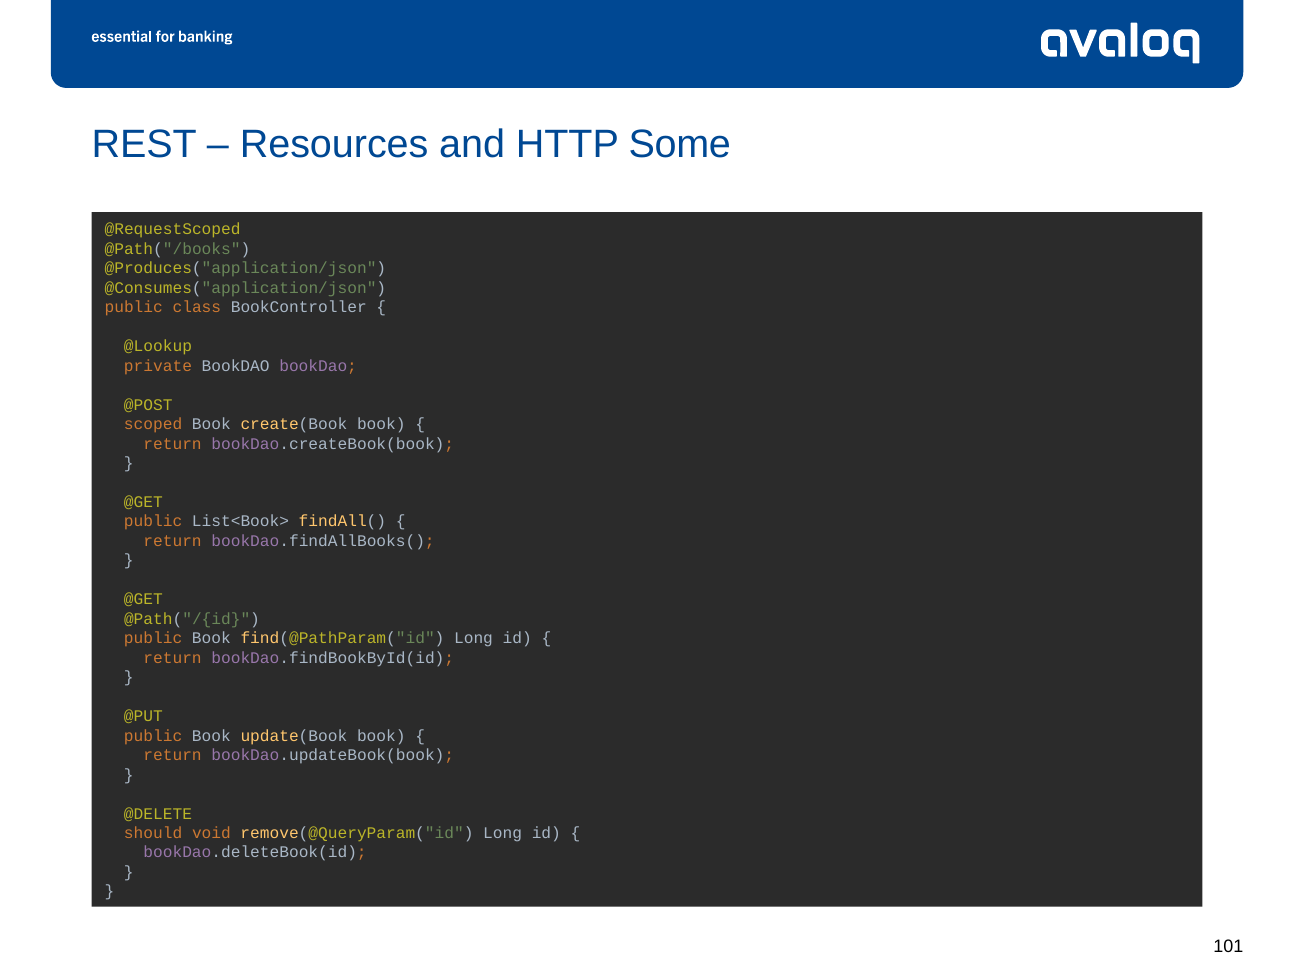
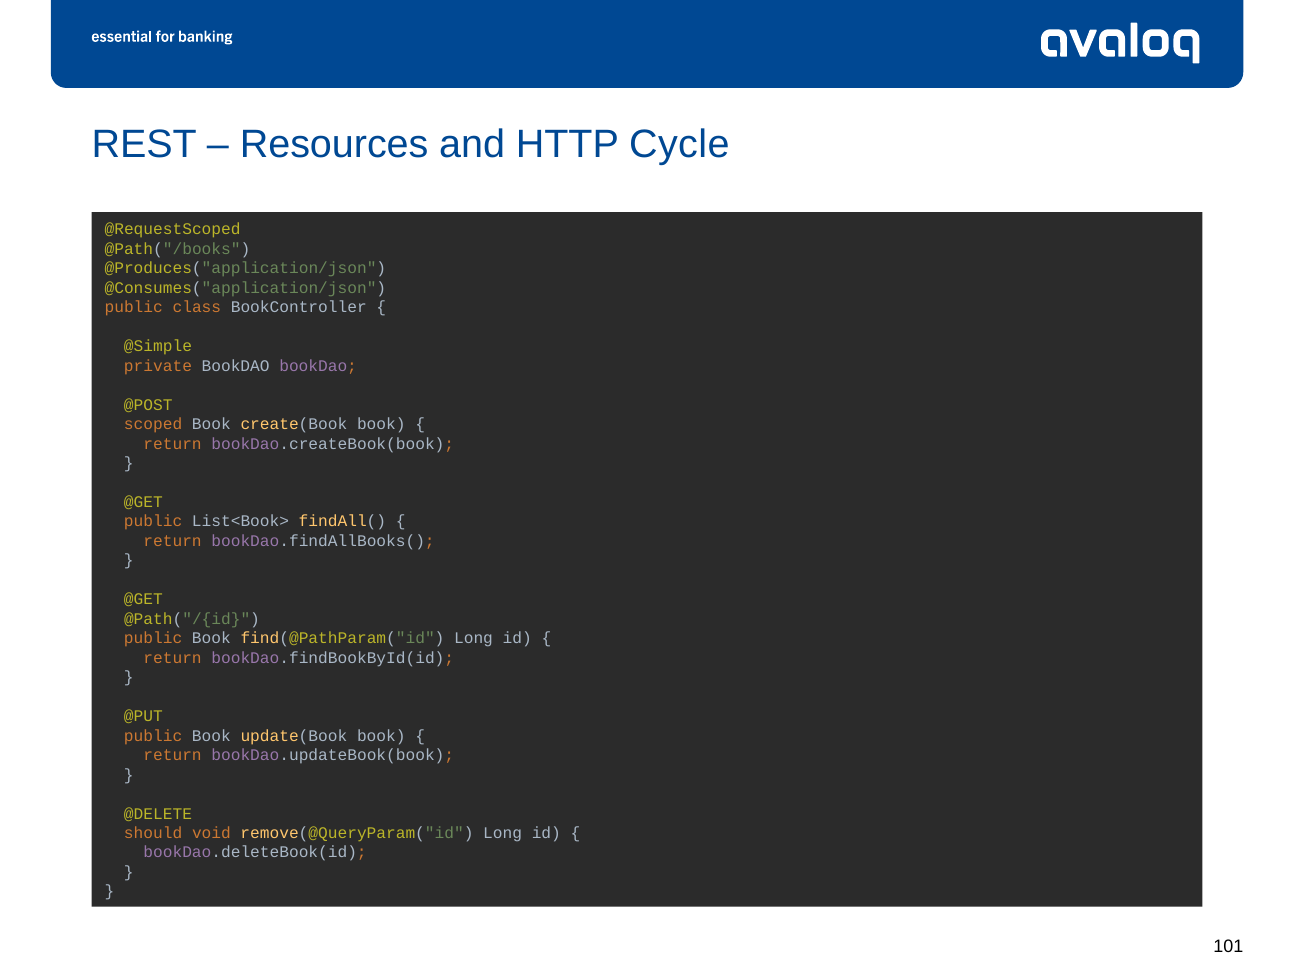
Some: Some -> Cycle (679, 145)
@Lookup: @Lookup -> @Simple (158, 346)
